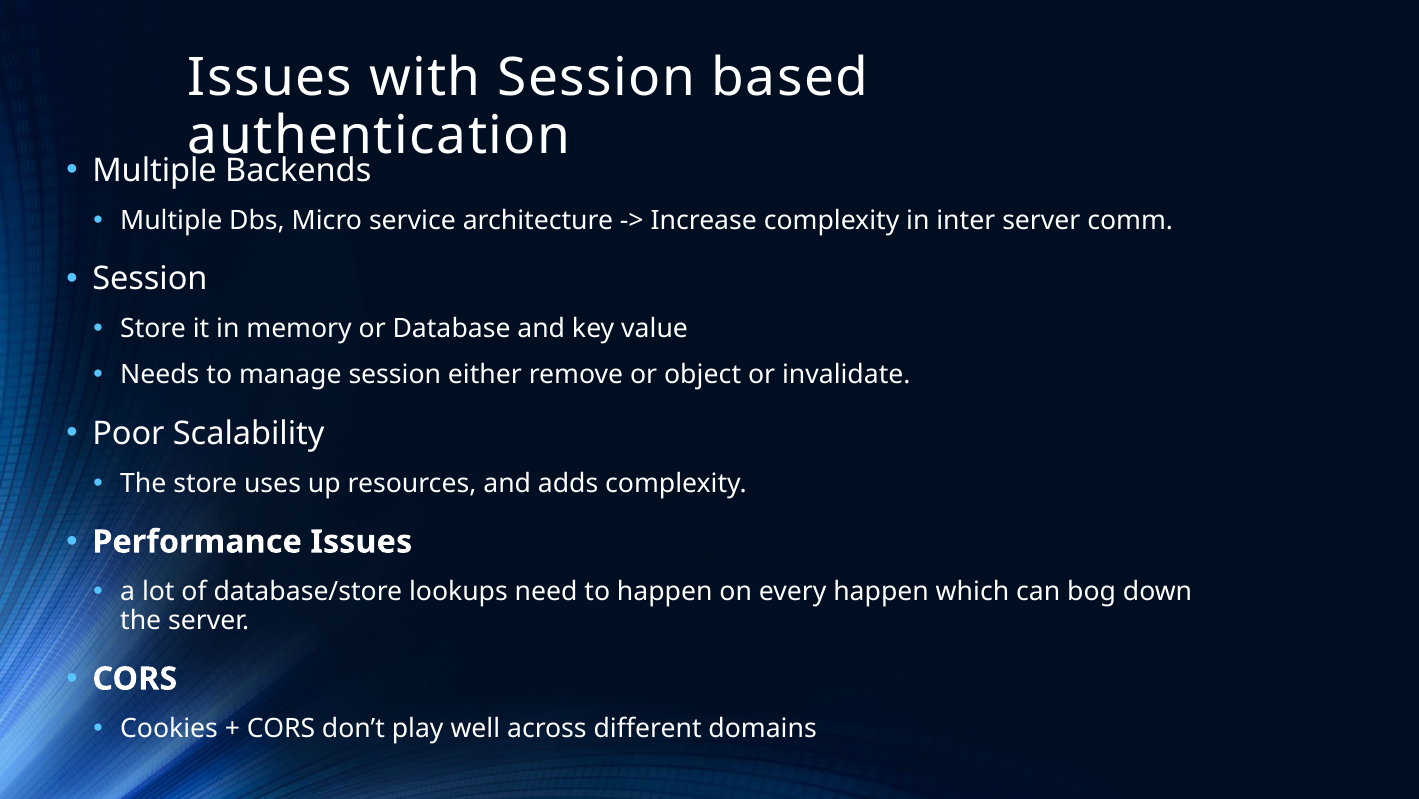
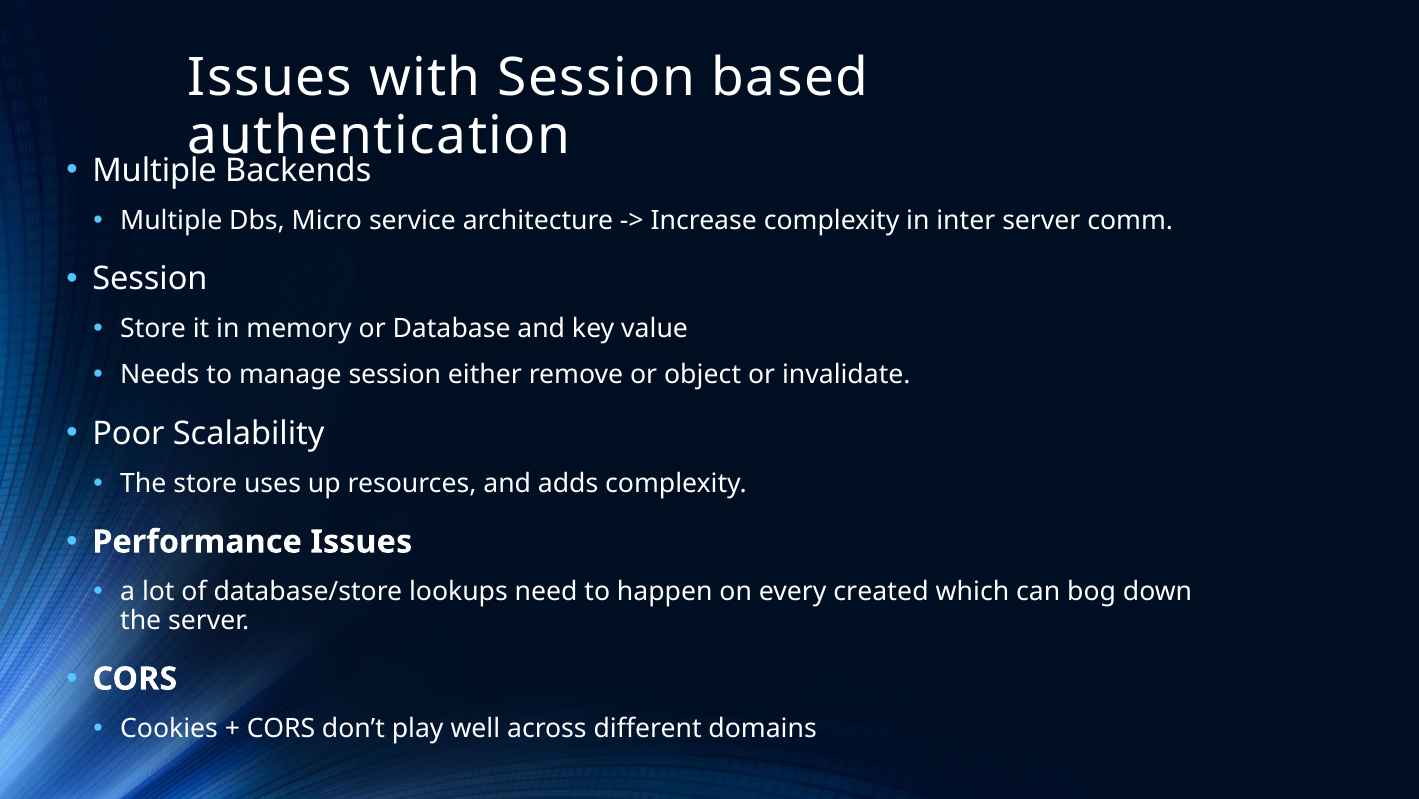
every happen: happen -> created (881, 591)
